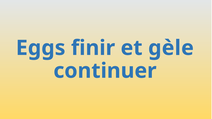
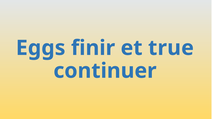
gèle: gèle -> true (171, 48)
